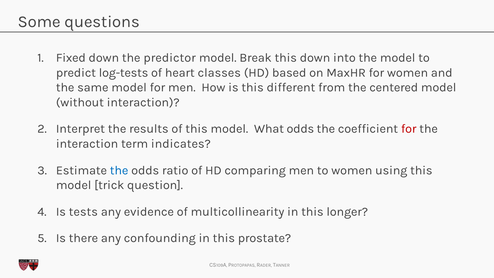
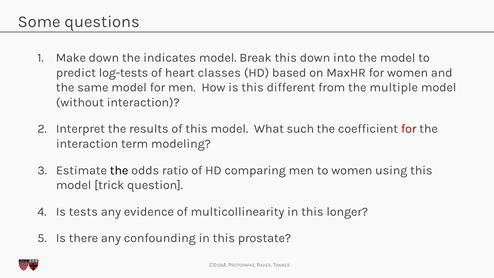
Fixed: Fixed -> Make (71, 58)
predictor: predictor -> indicates (170, 58)
centered: centered -> multiple (394, 87)
What odds: odds -> such (300, 129)
indicates: indicates -> modeling (181, 144)
the colour: blue -> black (119, 170)
